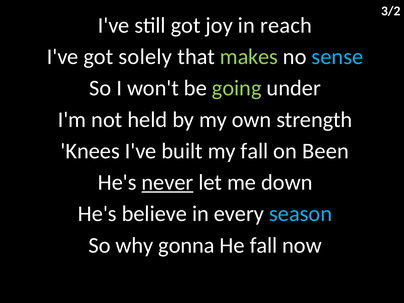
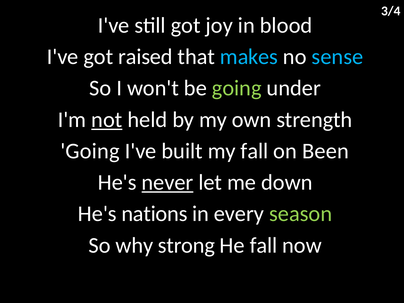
3/2: 3/2 -> 3/4 (391, 11)
reach: reach -> blood (286, 25)
solely: solely -> raised (145, 57)
makes colour: light green -> light blue (249, 57)
not underline: none -> present (107, 120)
Knees: Knees -> Going (90, 151)
believe: believe -> nations (154, 214)
season colour: light blue -> light green (301, 214)
gonna: gonna -> strong (186, 245)
